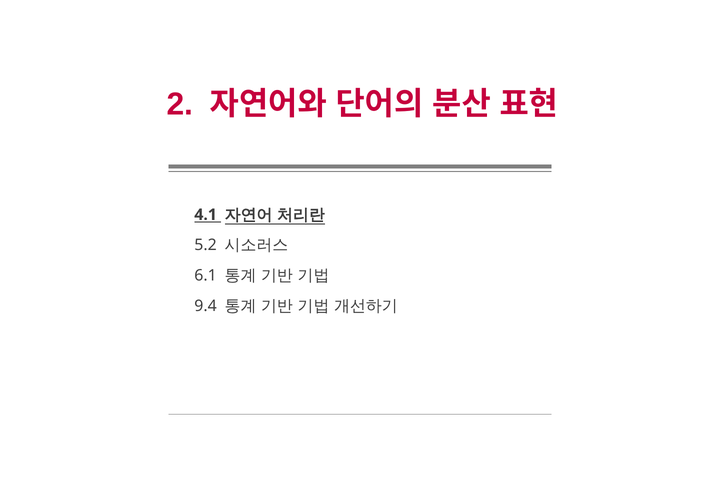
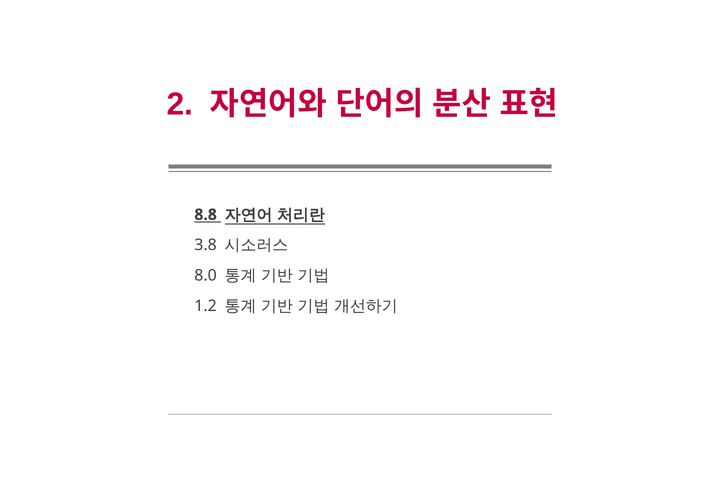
4.1: 4.1 -> 8.8 (206, 215)
5.2: 5.2 -> 3.8 (206, 245)
6.1: 6.1 -> 8.0 (206, 275)
9.4: 9.4 -> 1.2 (206, 306)
